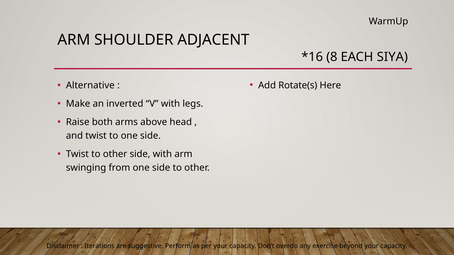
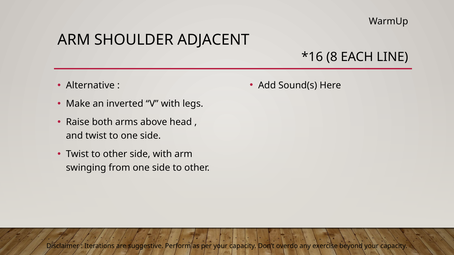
SIYA: SIYA -> LINE (392, 57)
Rotate(s: Rotate(s -> Sound(s (298, 85)
